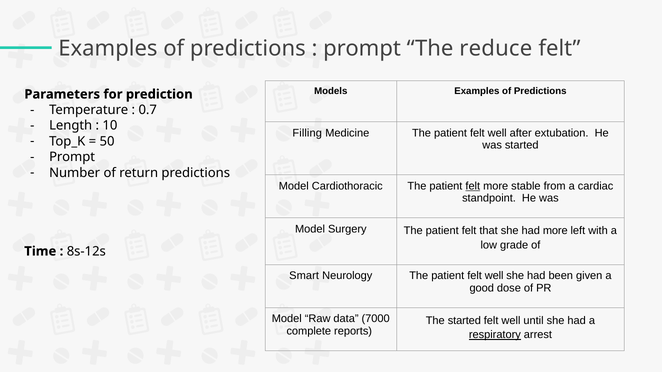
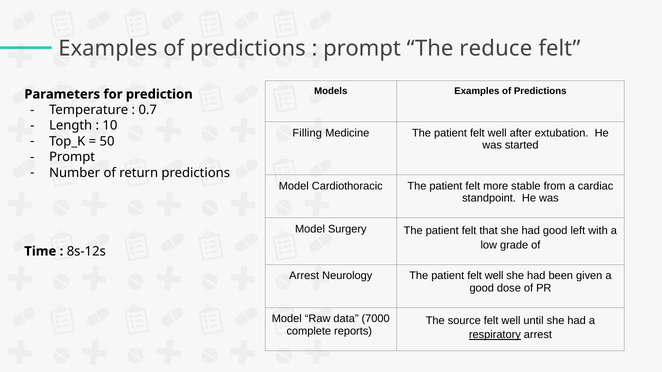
felt underline: present -> none (473, 186)
had more: more -> good (555, 231)
Smart: Smart -> Arrest (304, 276)
The started: started -> source (464, 321)
